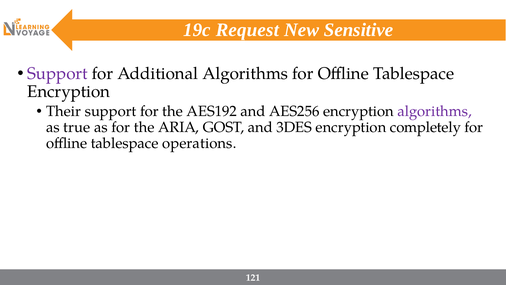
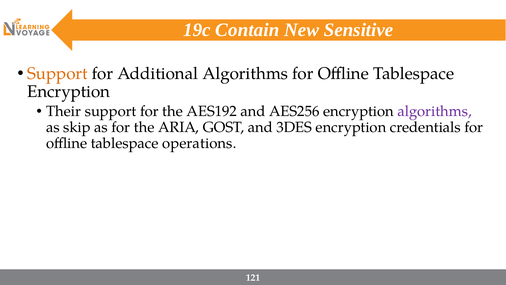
Request: Request -> Contain (247, 30)
Support colour: purple -> orange (57, 73)
true: true -> skip (77, 127)
completely: completely -> credentials (425, 127)
